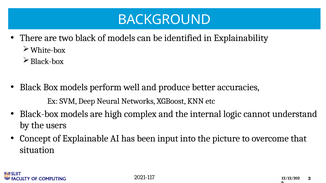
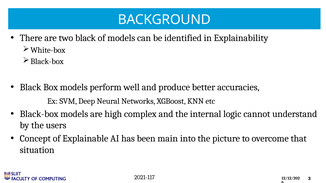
input: input -> main (168, 139)
